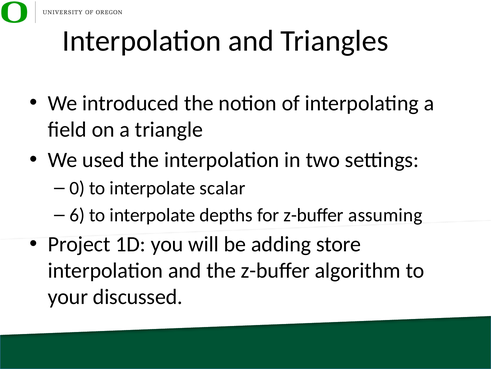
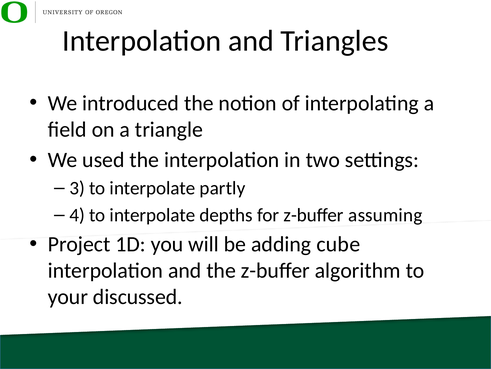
0: 0 -> 3 (77, 188)
scalar: scalar -> partly (222, 188)
6: 6 -> 4 (77, 215)
store: store -> cube (338, 244)
